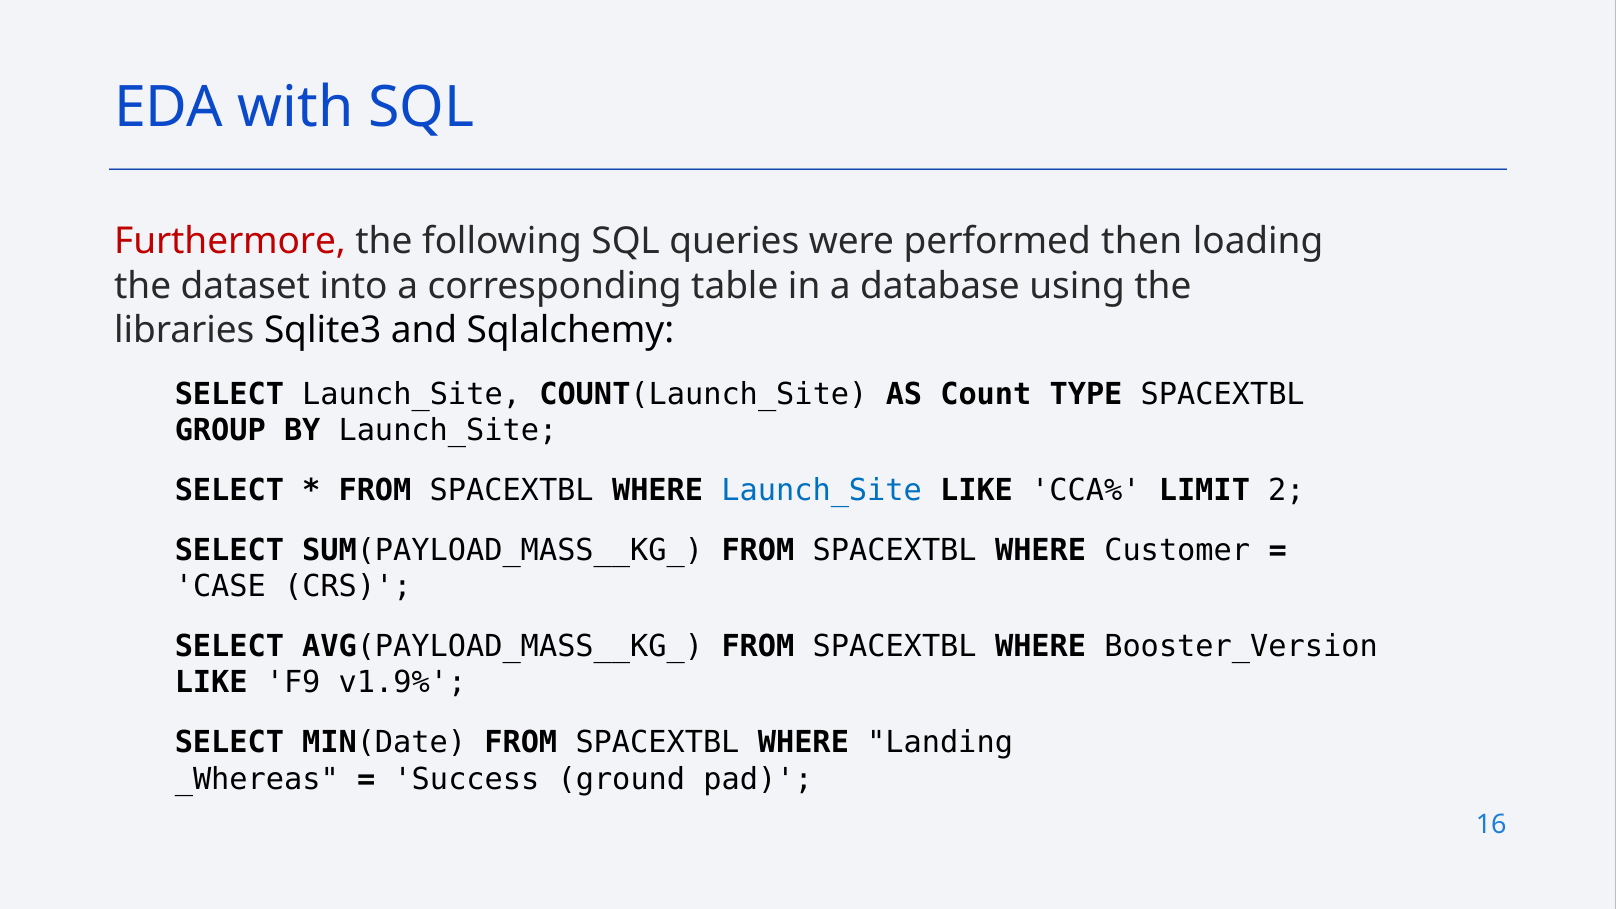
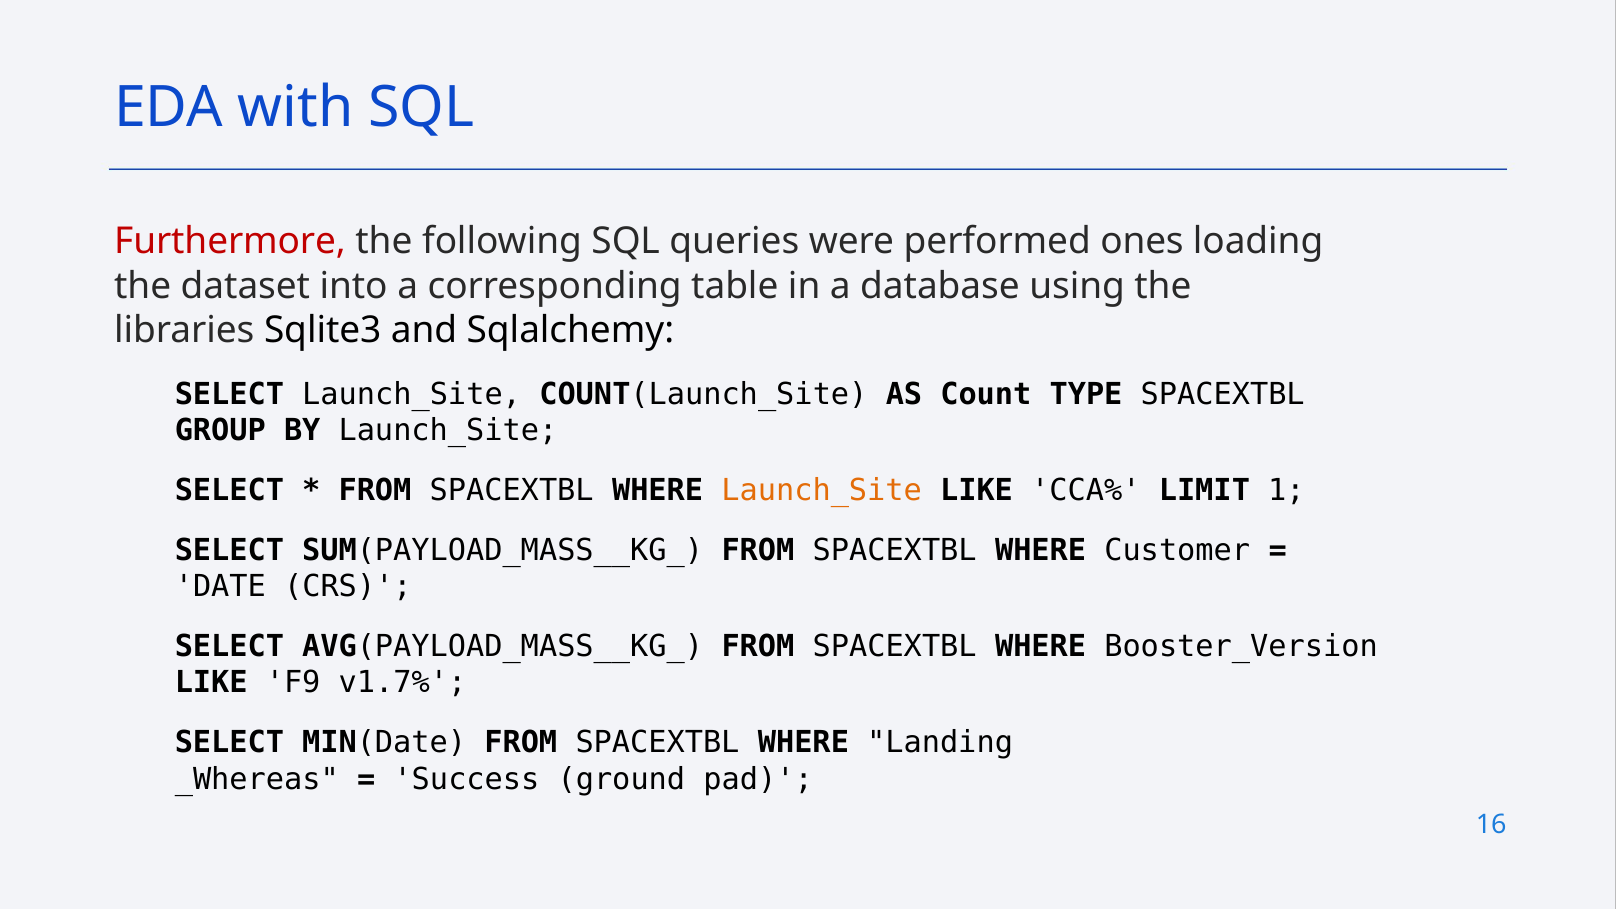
then: then -> ones (1142, 242)
Launch_Site colour: blue -> orange (822, 490)
2: 2 -> 1 (1286, 490)
CASE: CASE -> DATE (220, 587)
v1.9%: v1.9% -> v1.7% (403, 683)
